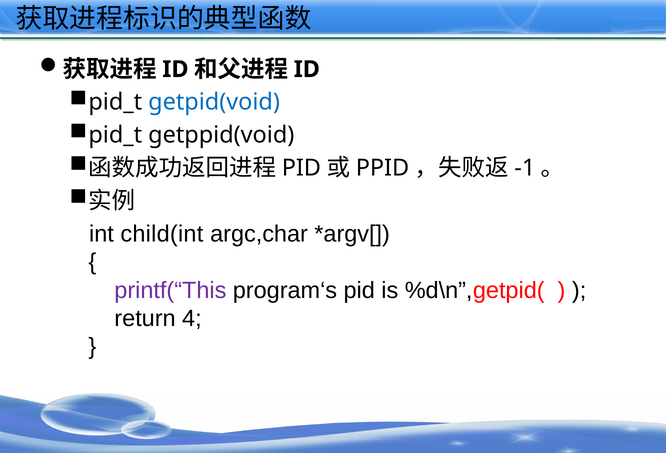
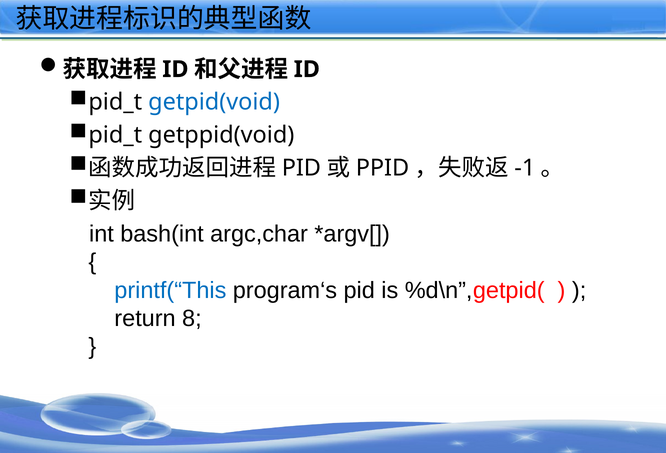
child(int: child(int -> bash(int (162, 234)
printf(“This colour: purple -> blue (170, 290)
4: 4 -> 8 (192, 319)
